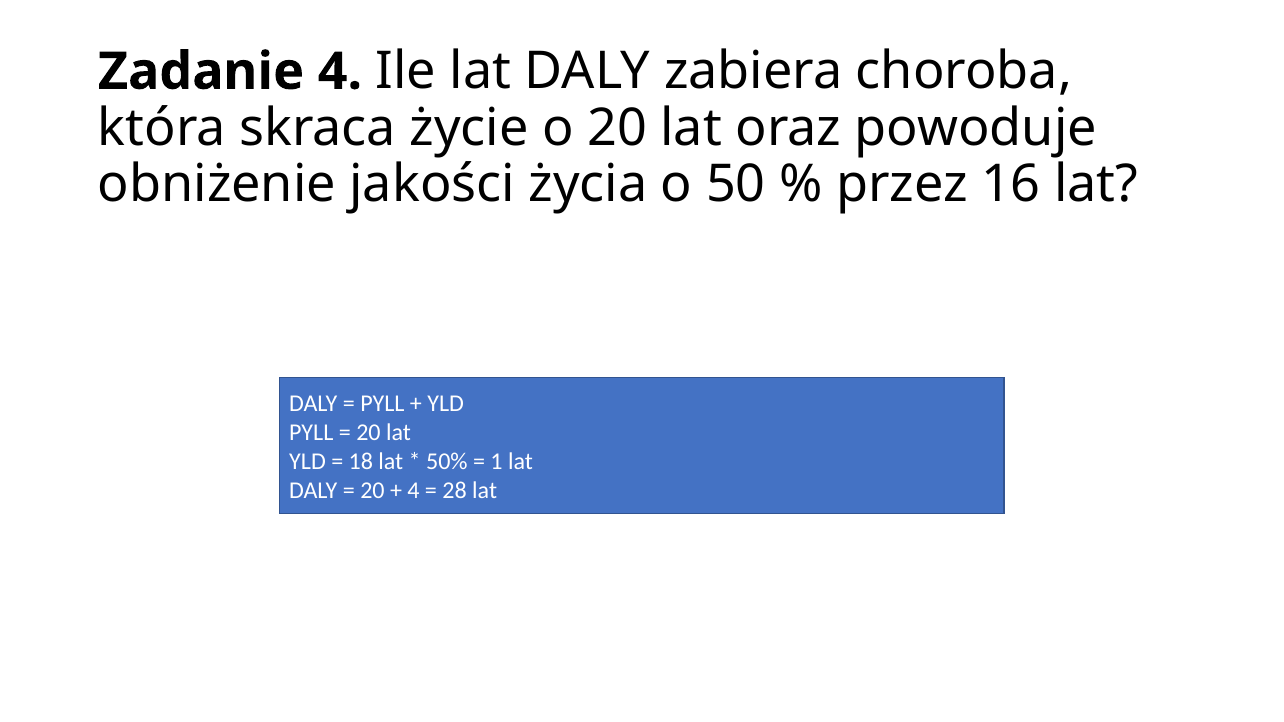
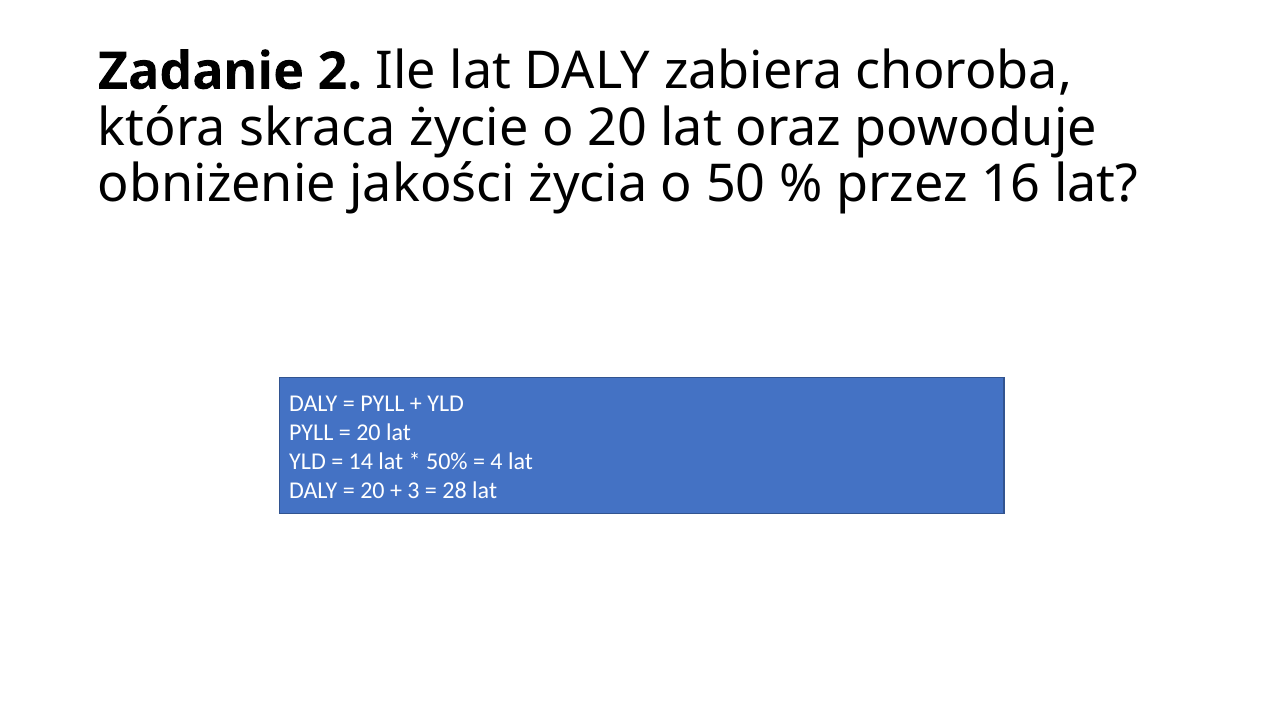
Zadanie 4: 4 -> 2 (340, 72)
18: 18 -> 14 (361, 462)
1: 1 -> 4 (497, 462)
4: 4 -> 3 (413, 491)
